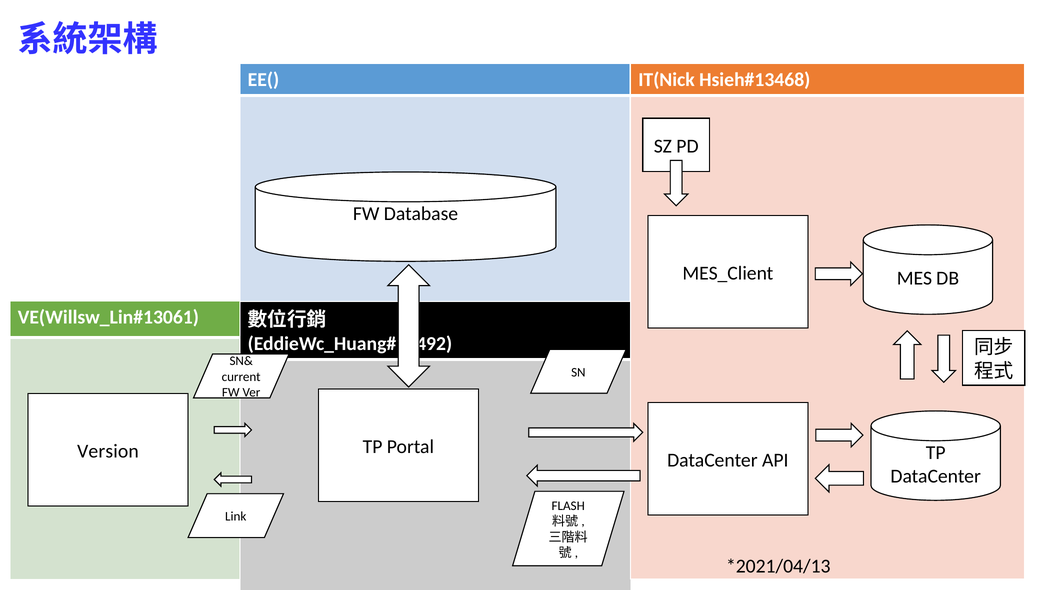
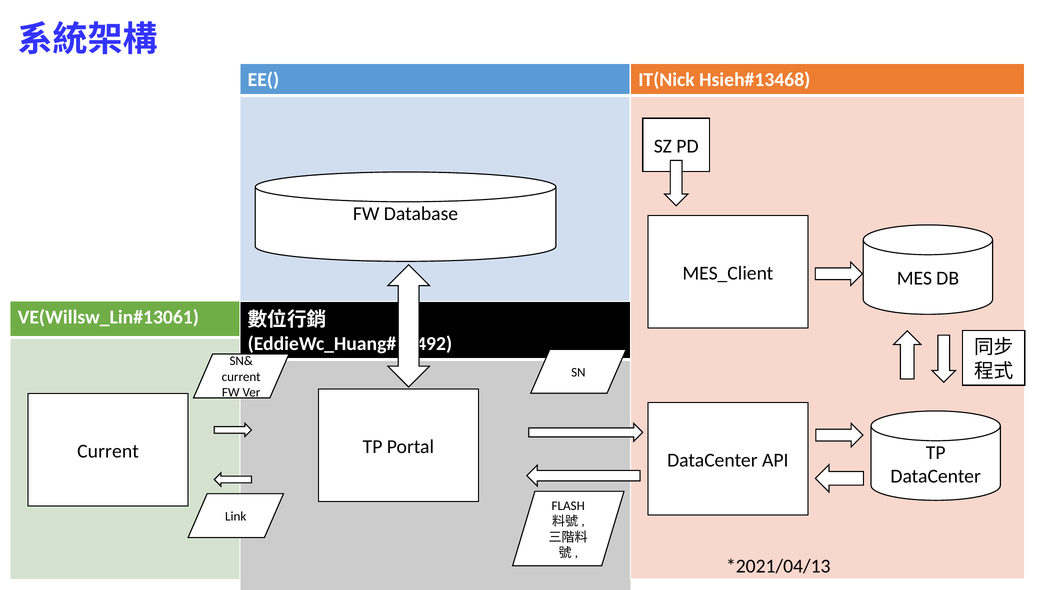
Version: Version -> Current (108, 451)
